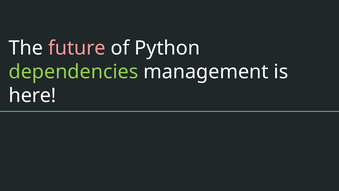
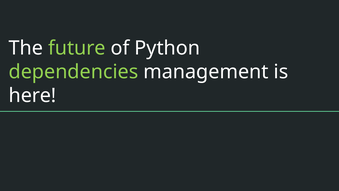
future colour: pink -> light green (77, 48)
